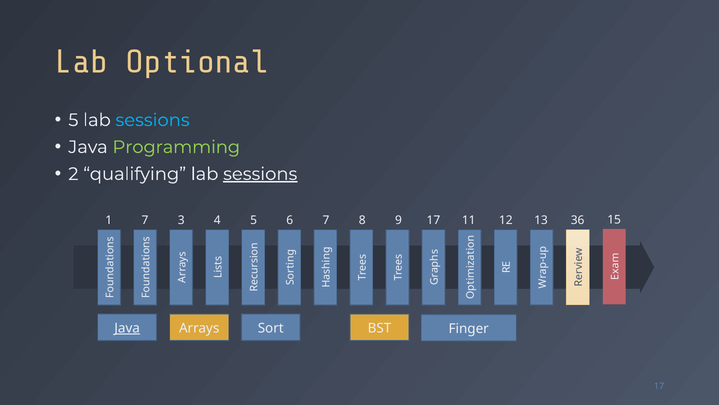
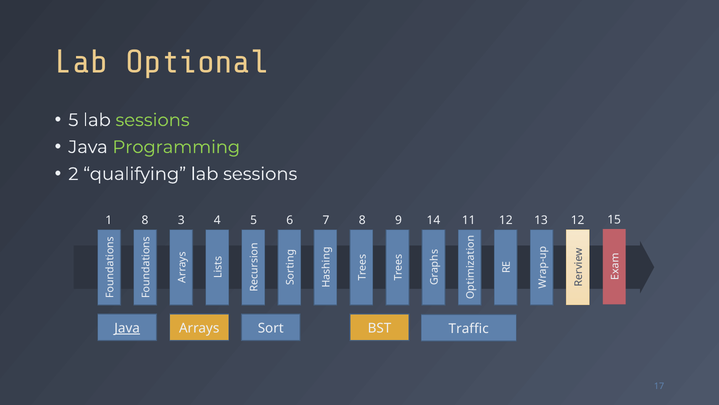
sessions colour: light blue -> light green (153, 120)
sessions underline: present -> none (260, 174)
1 7: 7 -> 8 (145, 220)
9 17: 17 -> 14 (433, 220)
13 36: 36 -> 12 (578, 220)
Finger: Finger -> Traffic (469, 328)
